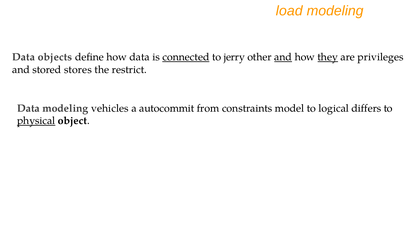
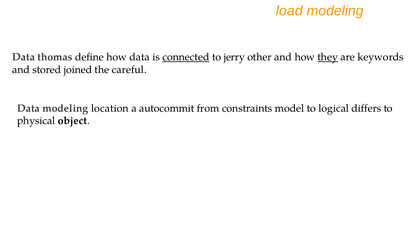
objects: objects -> thomas (55, 57)
and underline: present -> none (283, 57)
privileges: privileges -> keywords (381, 57)
stores: stores -> joined (78, 70)
restrict: restrict -> careful (129, 70)
vehicles: vehicles -> location (110, 108)
physical underline: present -> none (36, 121)
